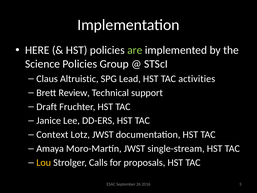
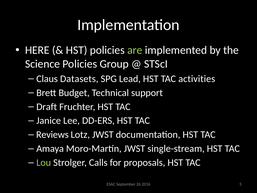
Altruistic: Altruistic -> Datasets (79, 79)
Review: Review -> Budget (74, 93)
Context: Context -> Reviews (52, 135)
Lou colour: yellow -> light green (44, 162)
